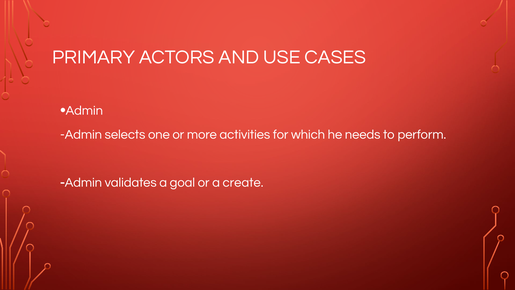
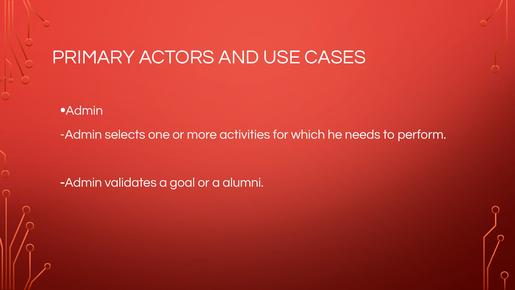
create: create -> alumni (243, 182)
